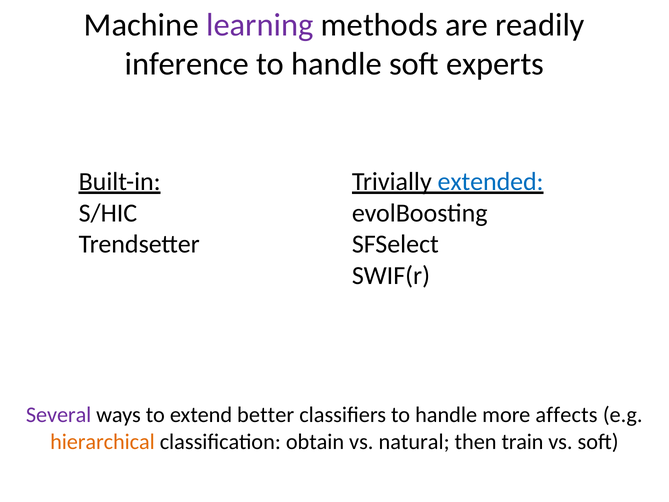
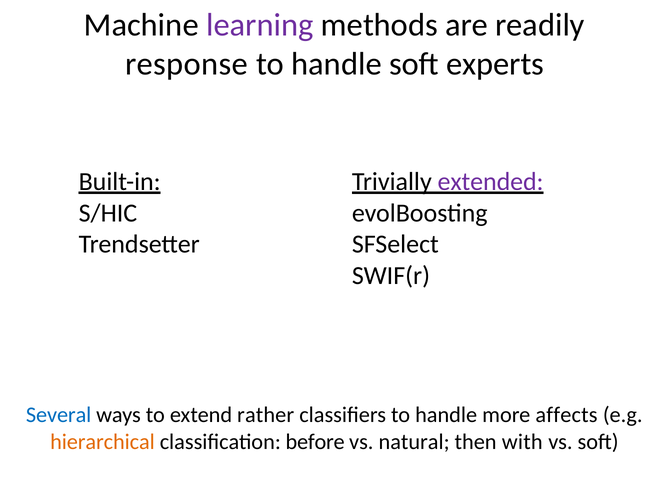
inference: inference -> response (187, 64)
extended colour: blue -> purple (491, 182)
Several colour: purple -> blue (59, 415)
better: better -> rather (266, 415)
obtain: obtain -> before (315, 442)
train: train -> with (522, 442)
